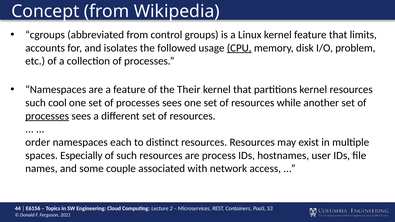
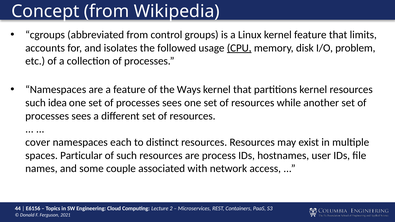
Their: Their -> Ways (189, 90)
cool: cool -> idea (57, 103)
processes underline: present -> none (47, 116)
order: order -> cover (38, 142)
Especially: Especially -> Particular (81, 156)
